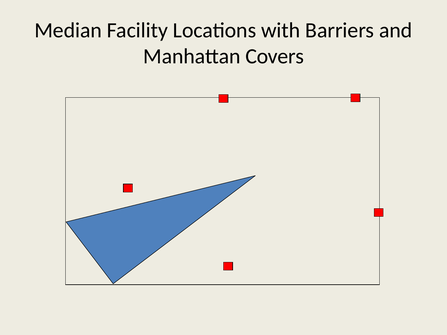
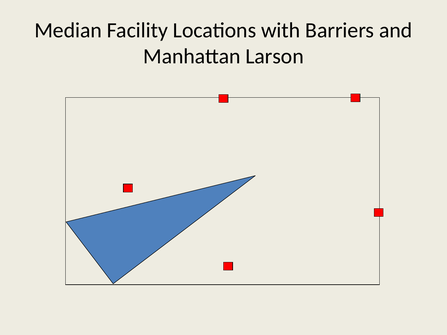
Covers: Covers -> Larson (275, 56)
